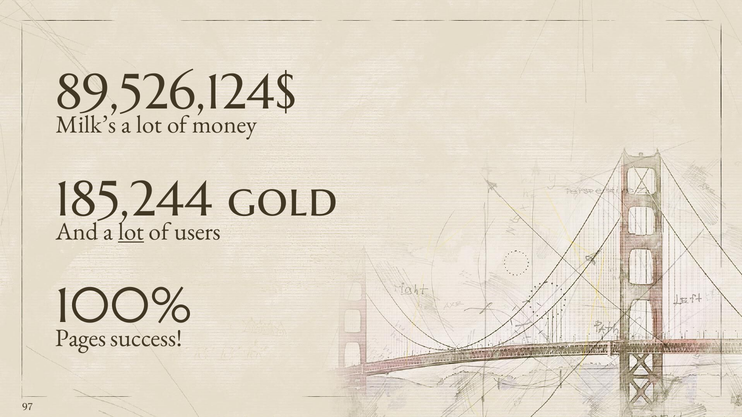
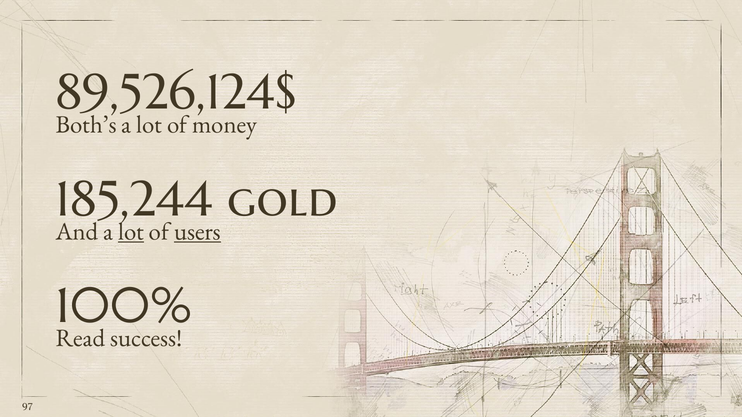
Milk’s: Milk’s -> Both’s (86, 125)
users underline: none -> present (197, 232)
Pages: Pages -> Read (81, 338)
